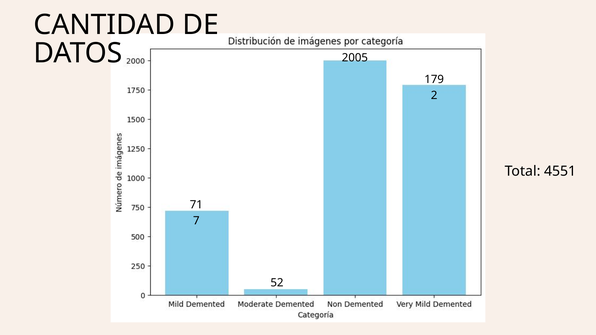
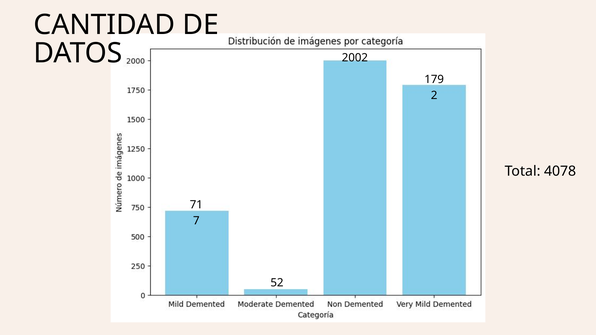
2005: 2005 -> 2002 (355, 58)
4551: 4551 -> 4078 (560, 171)
